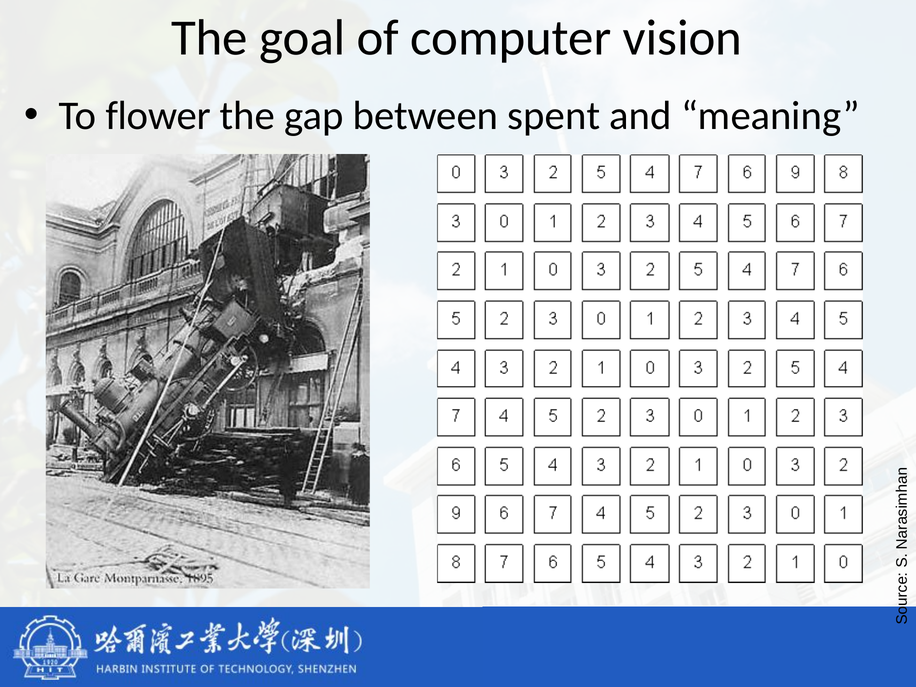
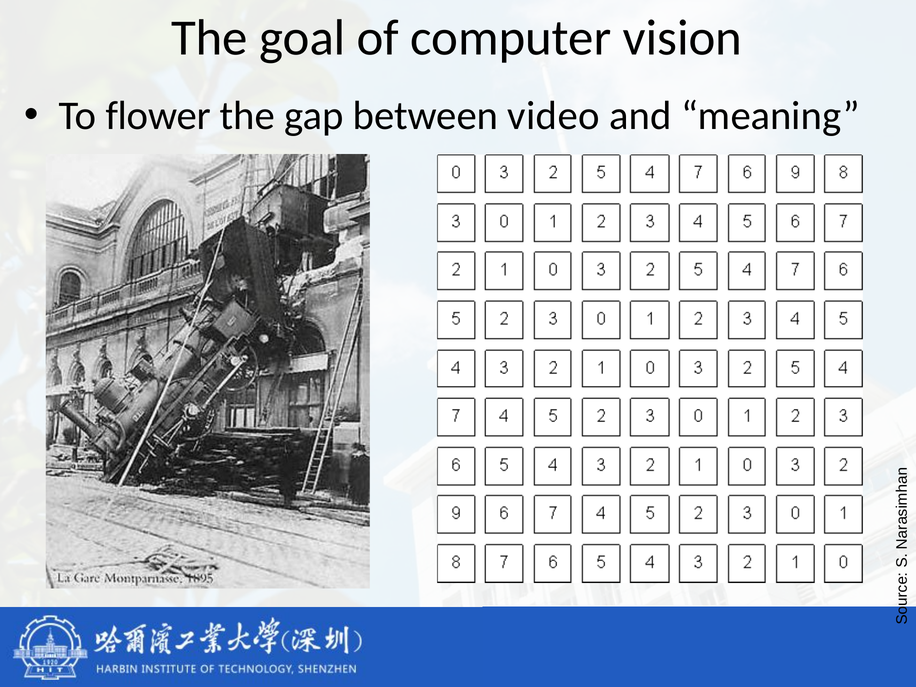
spent: spent -> video (554, 116)
